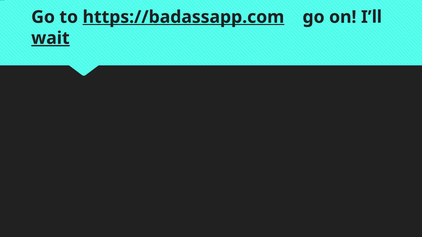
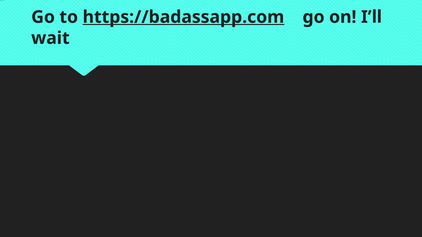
wait underline: present -> none (50, 38)
